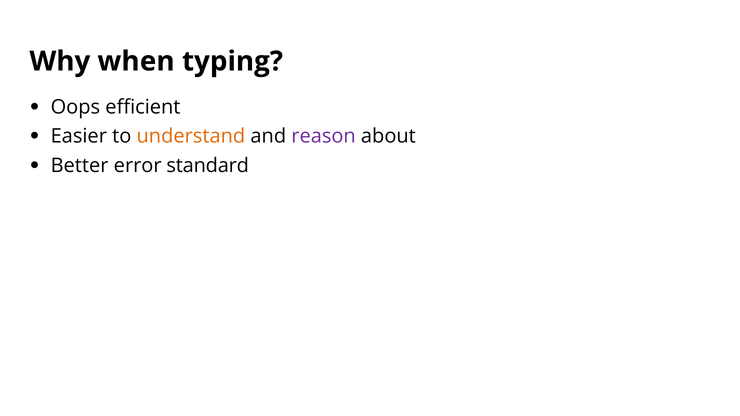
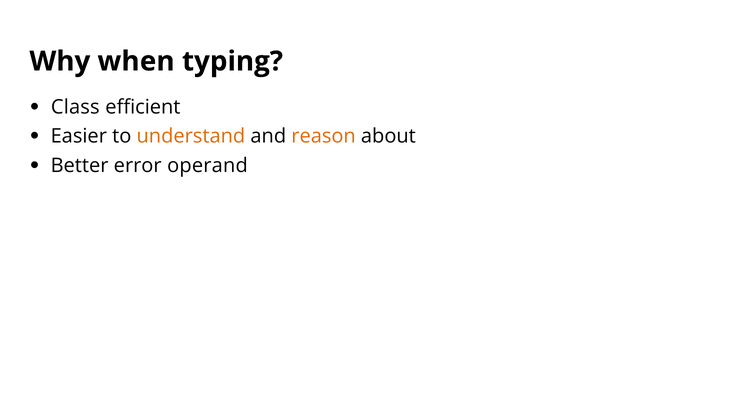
Oops: Oops -> Class (75, 107)
reason colour: purple -> orange (324, 136)
standard: standard -> operand (207, 166)
